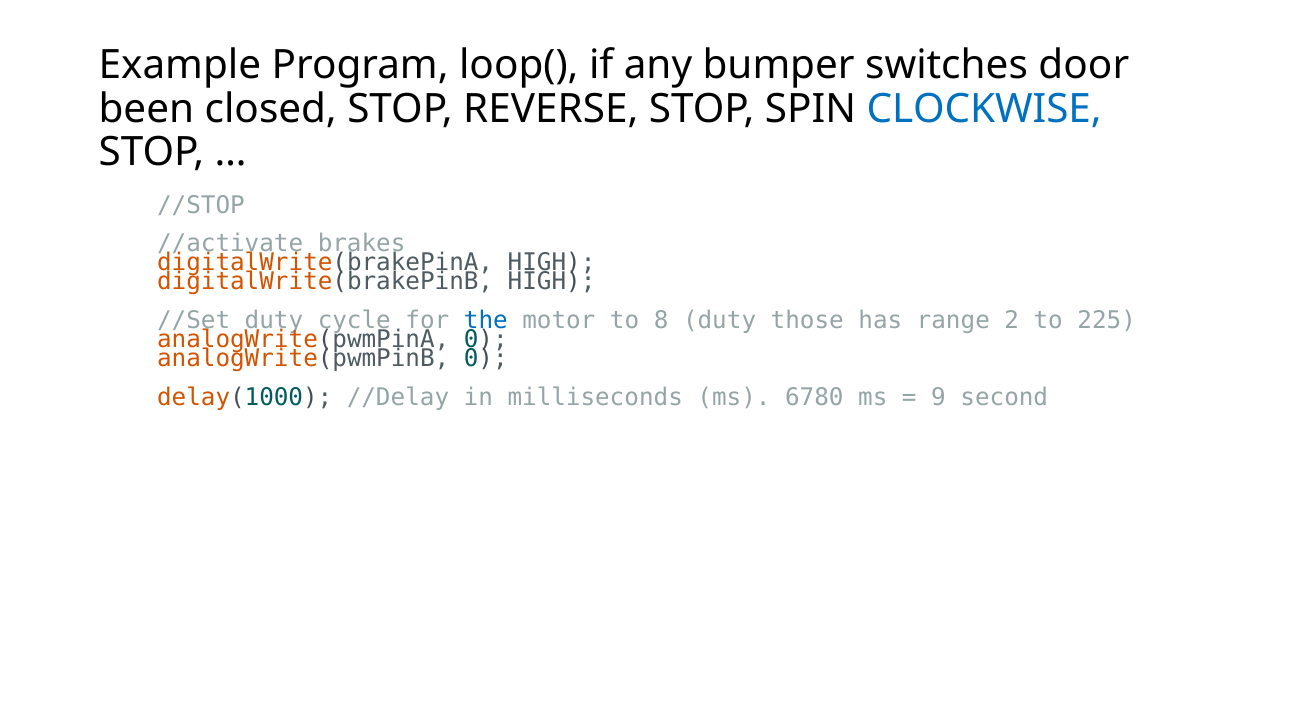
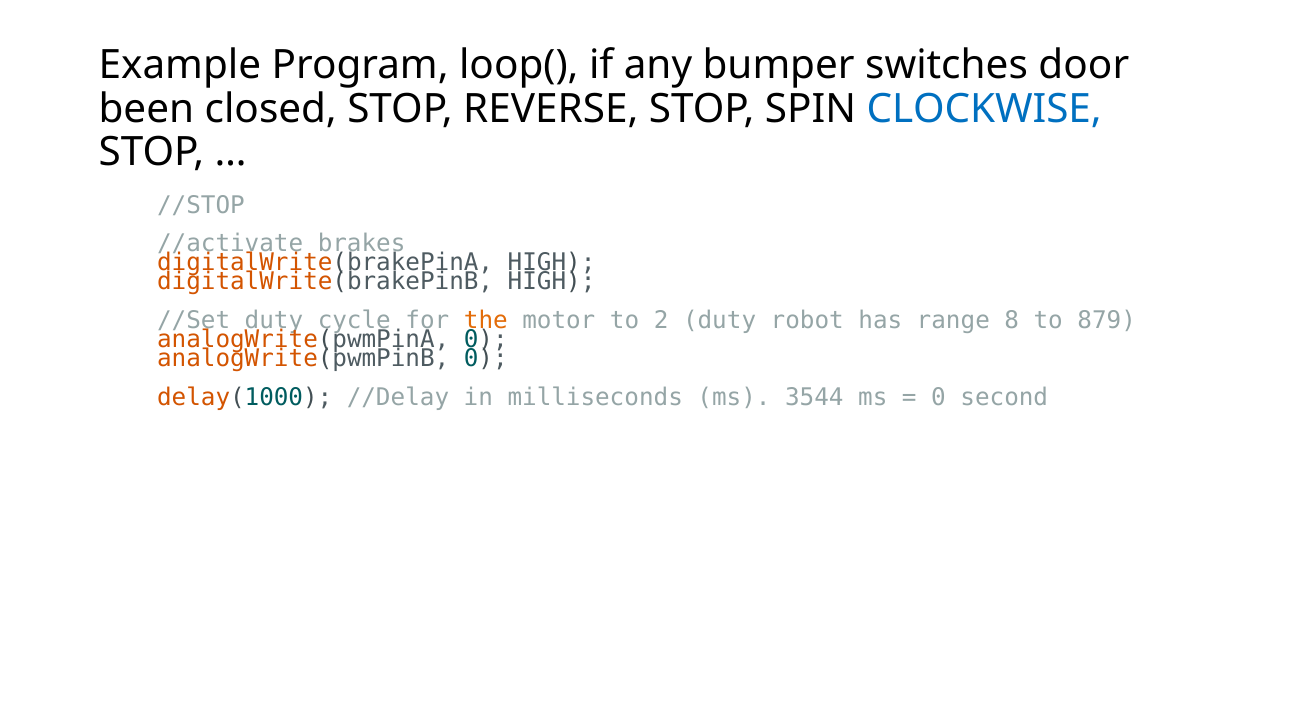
the colour: blue -> orange (486, 321)
8: 8 -> 2 (661, 321)
those: those -> robot (807, 321)
2: 2 -> 8 (1012, 321)
225: 225 -> 879 (1107, 321)
6780: 6780 -> 3544 (814, 397)
9: 9 -> 0 (939, 397)
